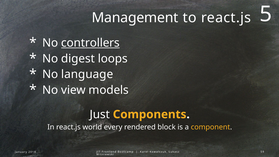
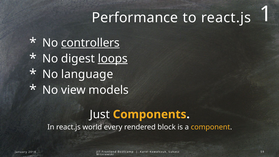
Management: Management -> Performance (135, 18)
5: 5 -> 1 (266, 14)
loops underline: none -> present (113, 59)
